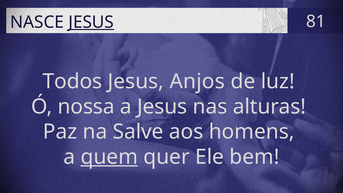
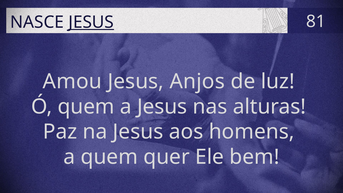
Todos: Todos -> Amou (72, 81)
Ó nossa: nossa -> quem (86, 107)
na Salve: Salve -> Jesus (138, 132)
quem underline: present -> none (109, 157)
